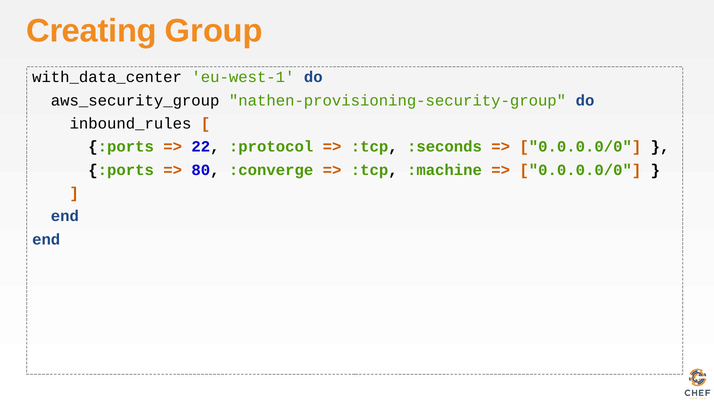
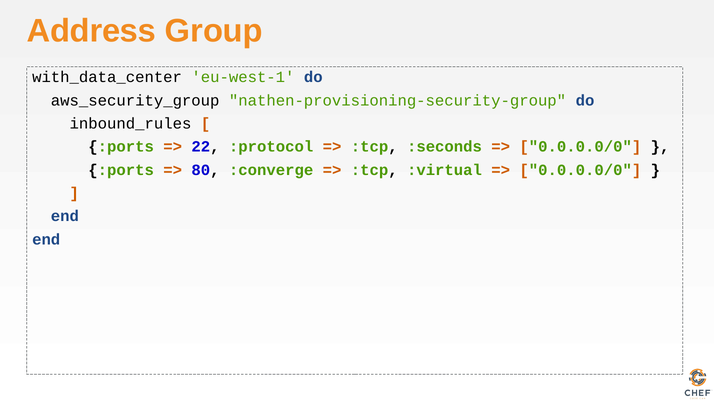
Creating: Creating -> Address (91, 31)
:machine: :machine -> :virtual (444, 170)
